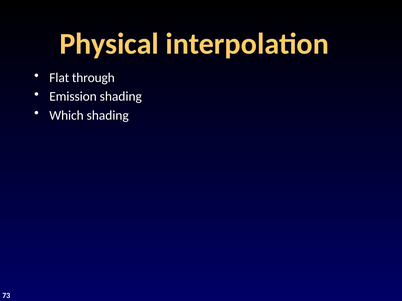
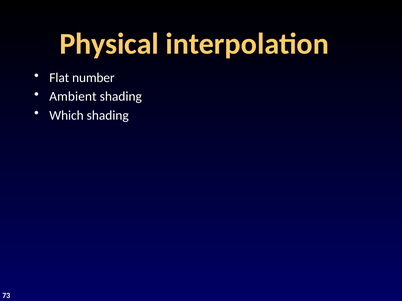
through: through -> number (93, 78)
Emission: Emission -> Ambient (73, 97)
